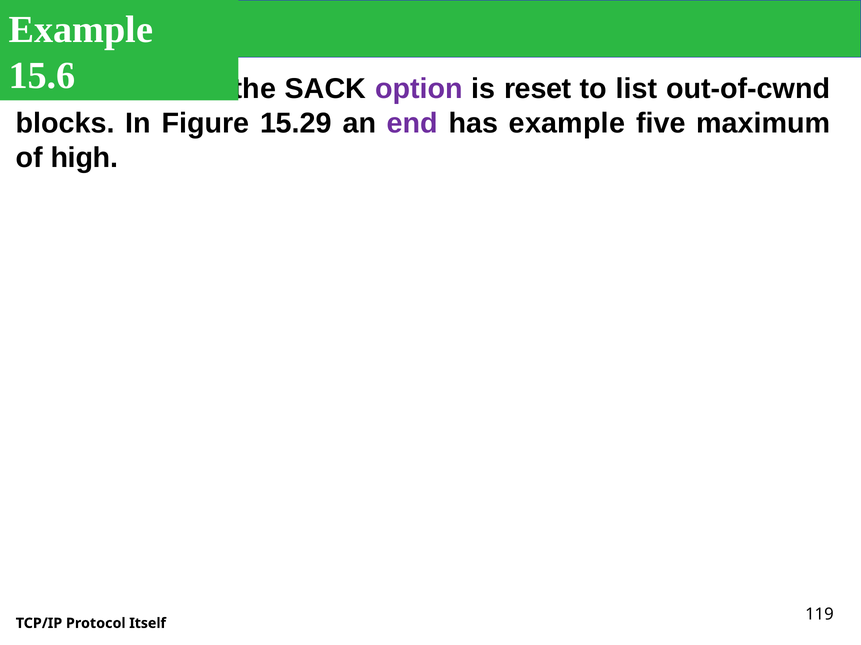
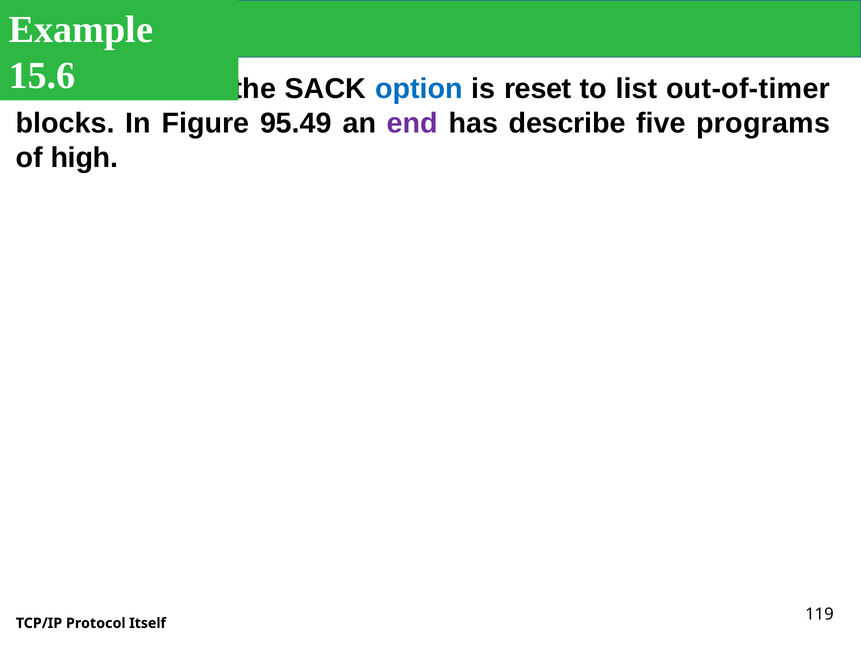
option colour: purple -> blue (419, 89)
out-of-cwnd: out-of-cwnd -> out-of-timer (748, 89)
15.29: 15.29 -> 95.49 (296, 124)
has example: example -> describe (567, 124)
maximum: maximum -> programs (763, 124)
